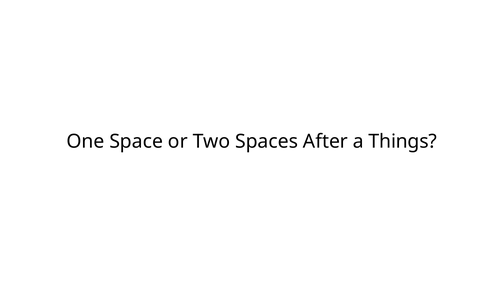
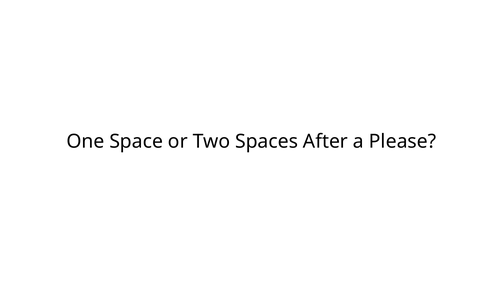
Things: Things -> Please (403, 141)
